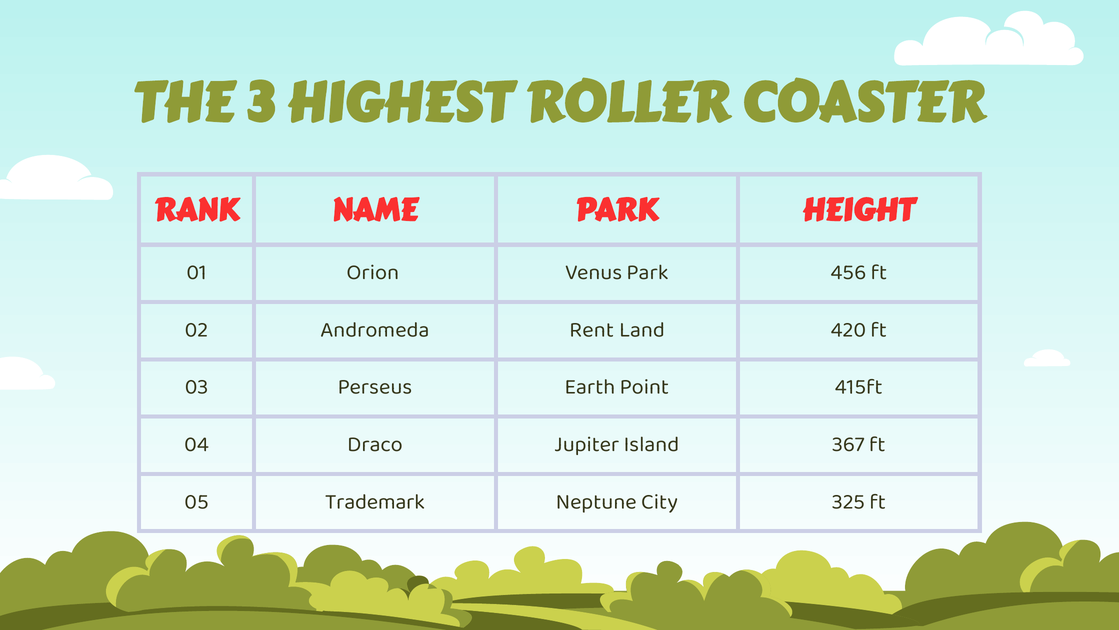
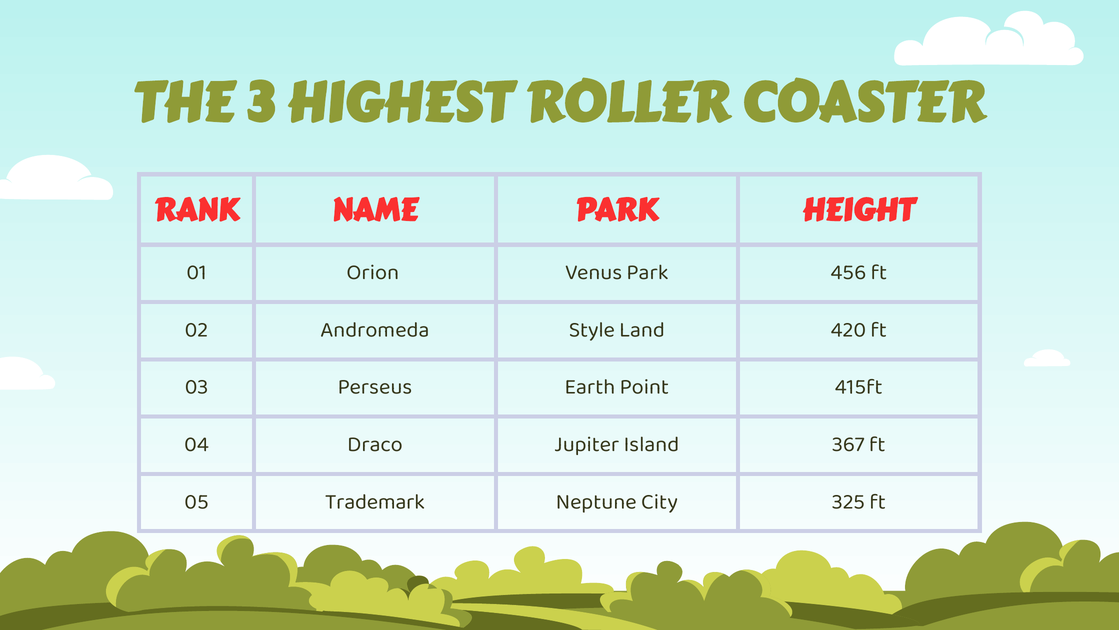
Rent: Rent -> Style (592, 329)
